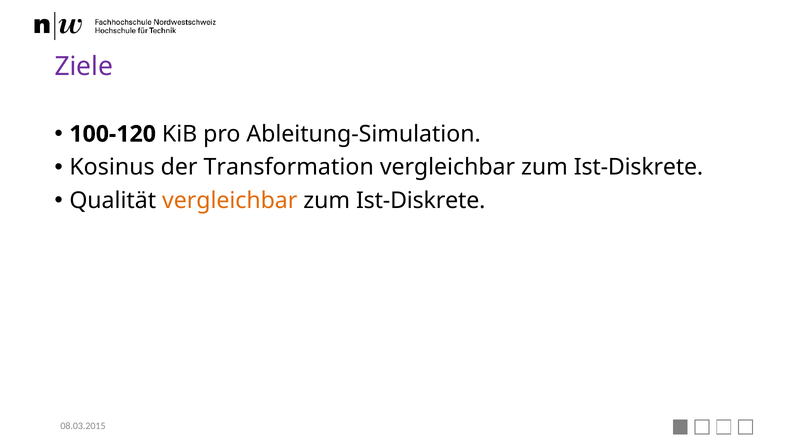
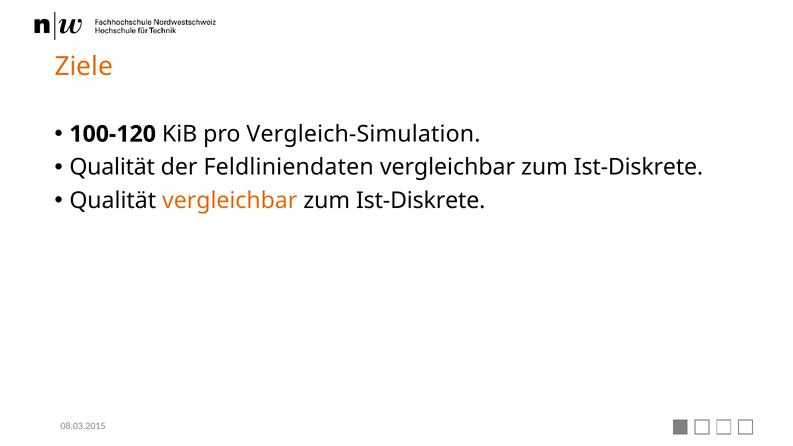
Ziele colour: purple -> orange (84, 67)
Ableitung-Simulation: Ableitung-Simulation -> Vergleich-Simulation (363, 134)
Kosinus: Kosinus -> Qualität (112, 167)
Transformation: Transformation -> Feldliniendaten (289, 167)
